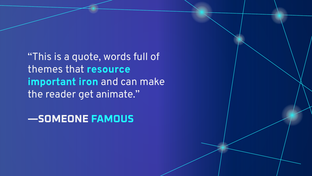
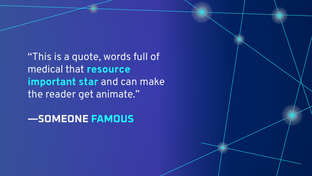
themes: themes -> medical (45, 69)
iron: iron -> star (88, 81)
